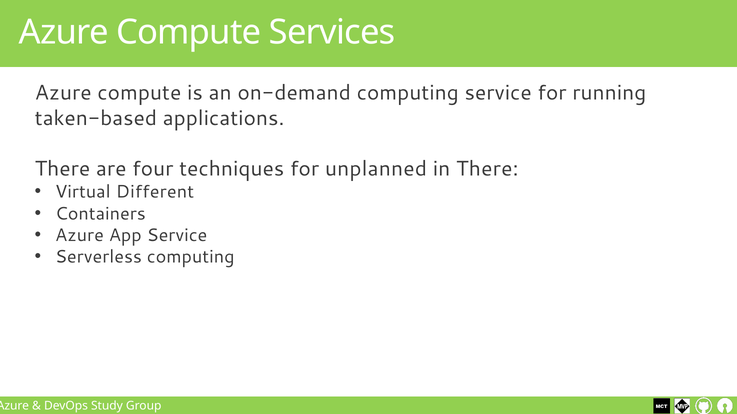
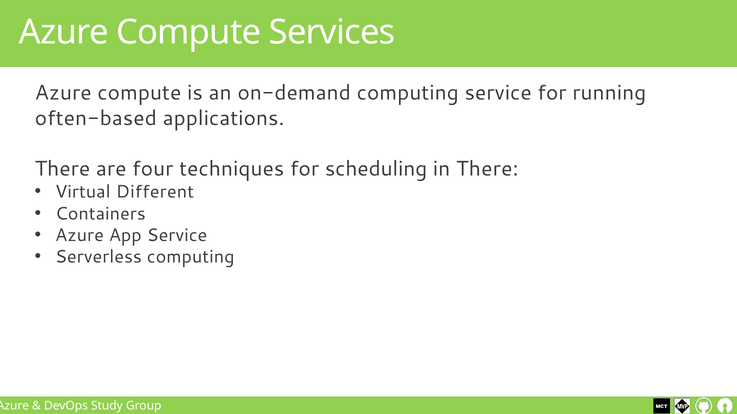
taken-based: taken-based -> often-based (96, 118)
unplanned: unplanned -> scheduling (376, 169)
